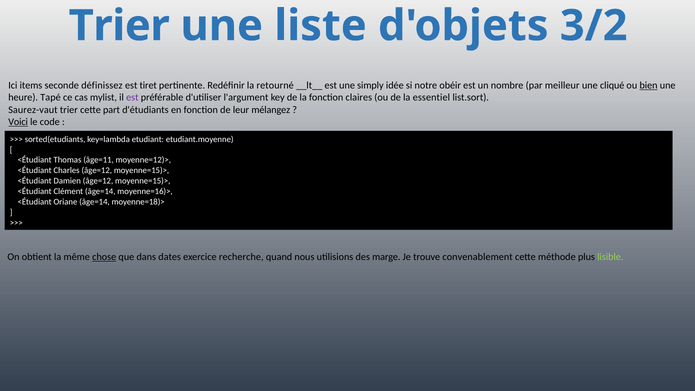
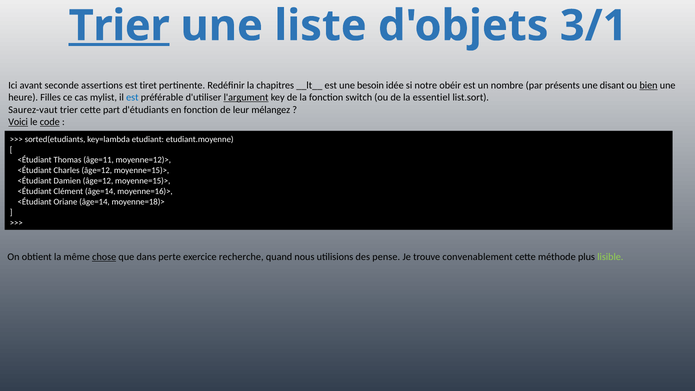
Trier underline: none -> present (119, 26)
3/2: 3/2 -> 3/1 (594, 26)
items: items -> avant (31, 85)
définissez: définissez -> assertions (102, 85)
retourné: retourné -> chapitres (275, 85)
simply: simply -> besoin (370, 85)
meilleur: meilleur -> présents (562, 85)
cliqué: cliqué -> disant (612, 85)
Tapé: Tapé -> Filles (51, 98)
est colour: purple -> blue (132, 98)
l'argument underline: none -> present (246, 98)
claires: claires -> switch (359, 98)
code underline: none -> present (50, 122)
dates: dates -> perte (170, 257)
marge: marge -> pense (386, 257)
